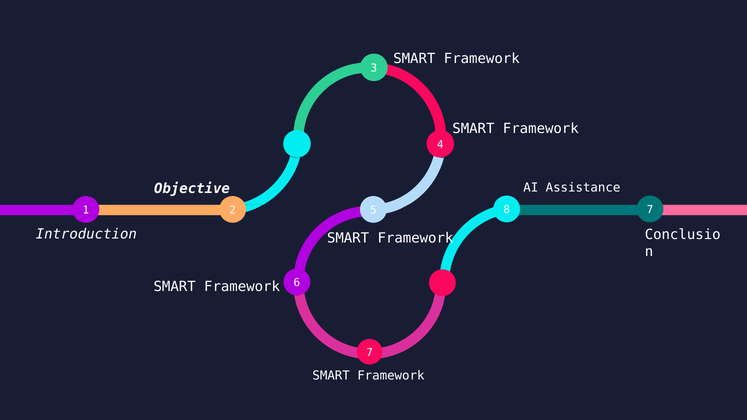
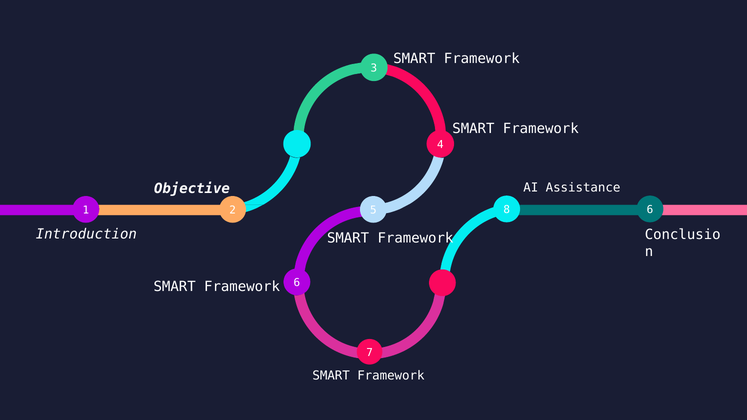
8 7: 7 -> 6 (650, 210)
